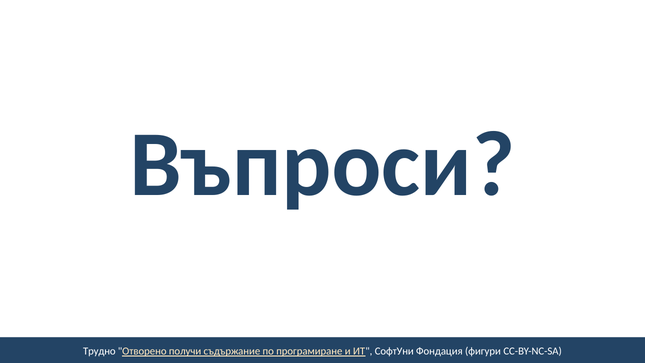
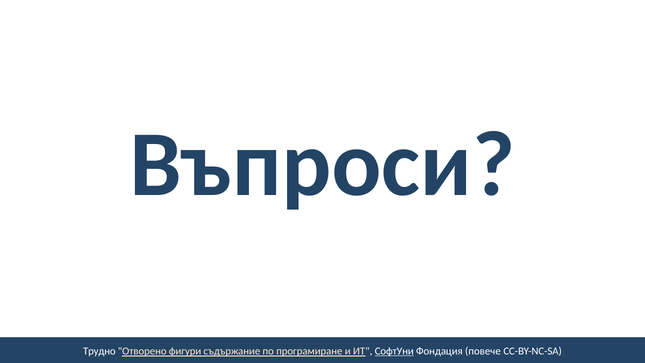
получи: получи -> фигури (185, 351)
СофтУни underline: none -> present (394, 351)
фигури: фигури -> повече (483, 351)
